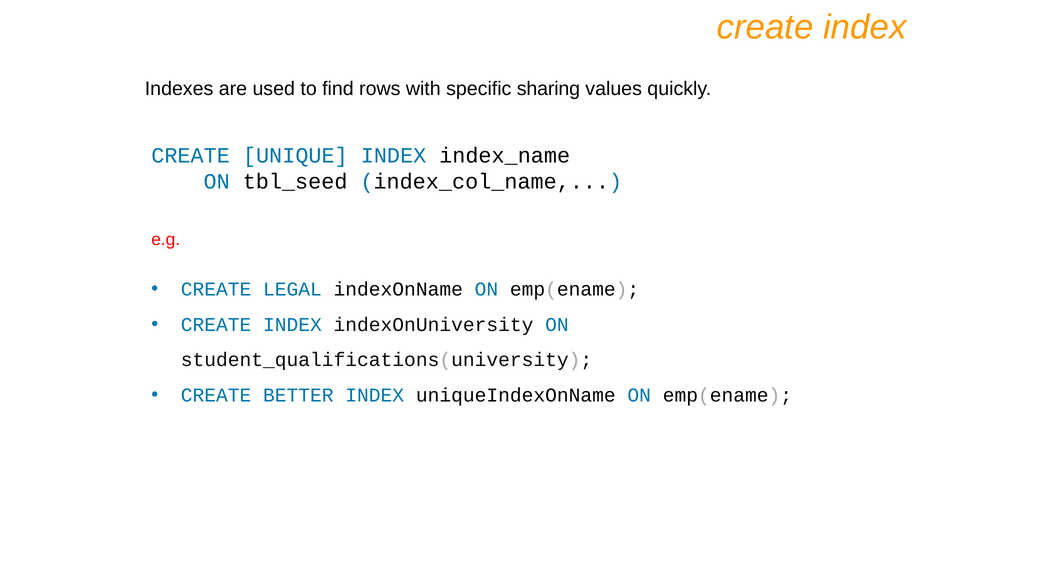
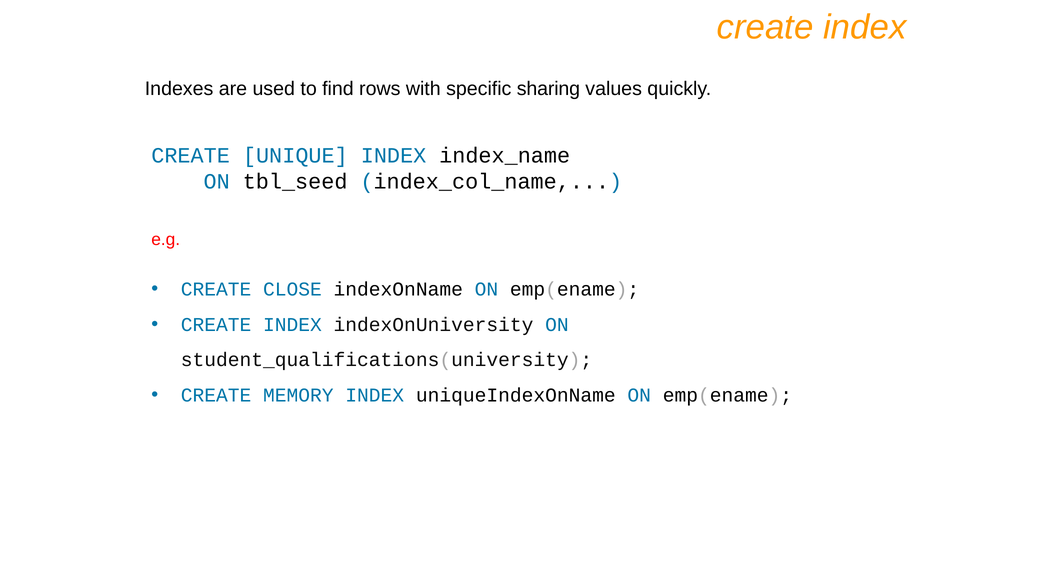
LEGAL: LEGAL -> CLOSE (292, 289)
BETTER: BETTER -> MEMORY (298, 395)
